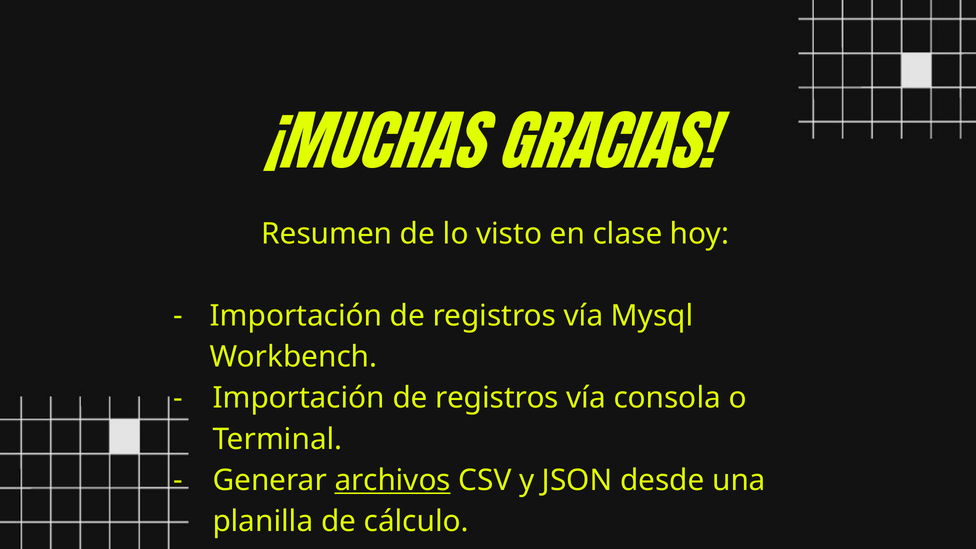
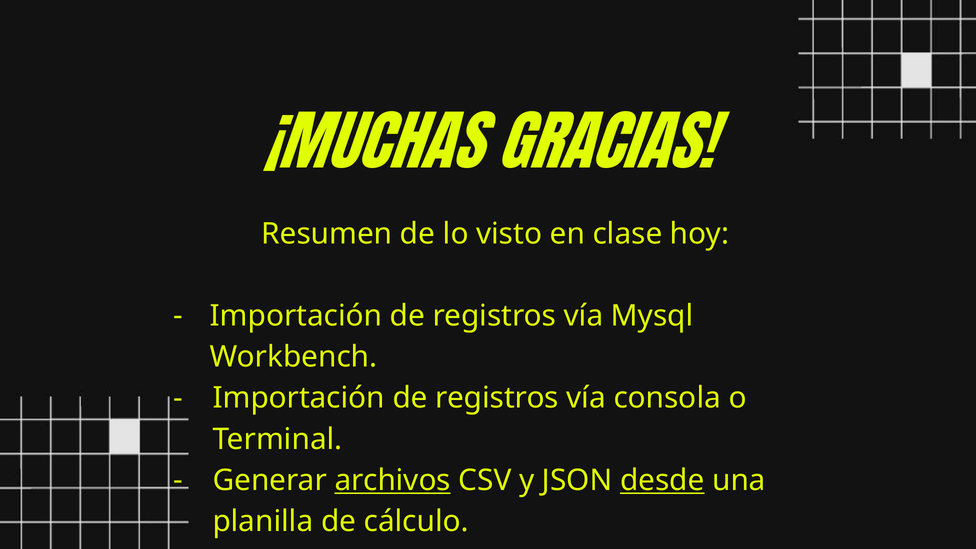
desde underline: none -> present (662, 480)
